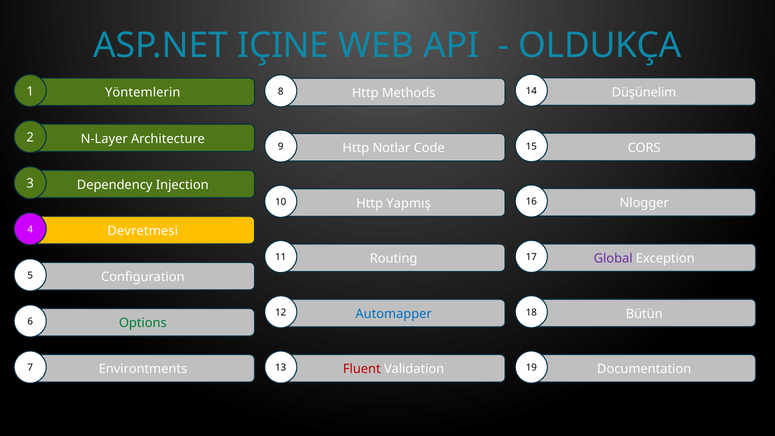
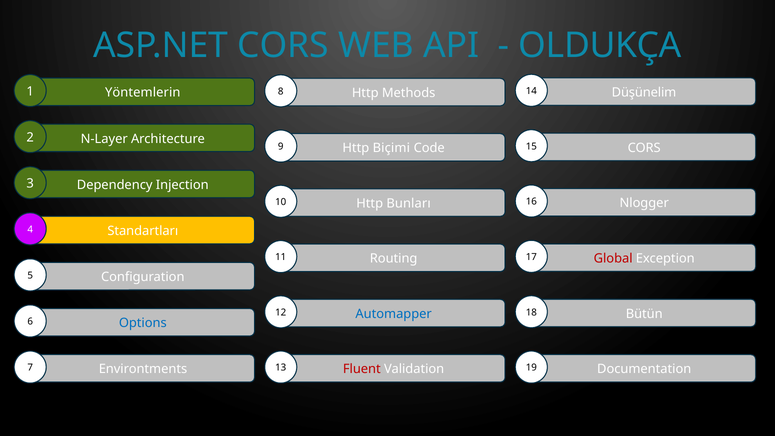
ASP.NET IÇINE: IÇINE -> CORS (283, 45)
Notlar: Notlar -> Biçimi (391, 148)
Yapmış: Yapmış -> Bunları (409, 204)
Devretmesi: Devretmesi -> Standartları (143, 231)
Global colour: purple -> red (613, 259)
Options colour: green -> blue (143, 323)
